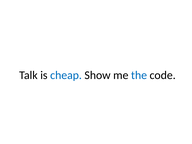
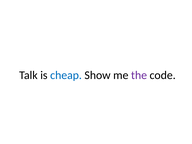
the colour: blue -> purple (139, 75)
